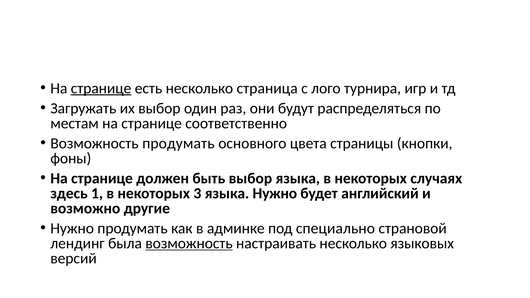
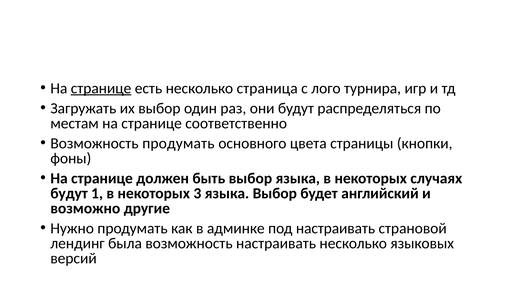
здесь: здесь -> будут (69, 193)
языка Нужно: Нужно -> Выбор (275, 193)
под специально: специально -> настраивать (336, 228)
возможность underline: present -> none (189, 243)
